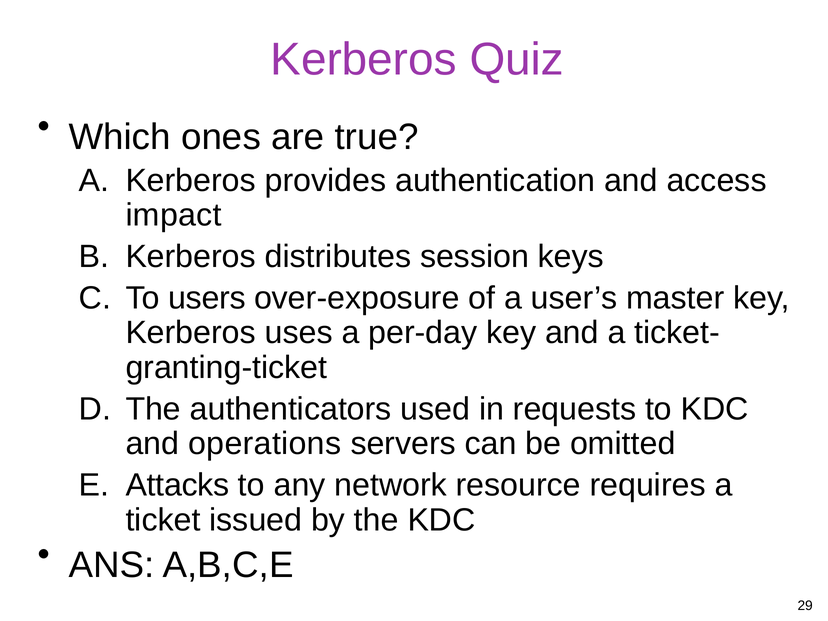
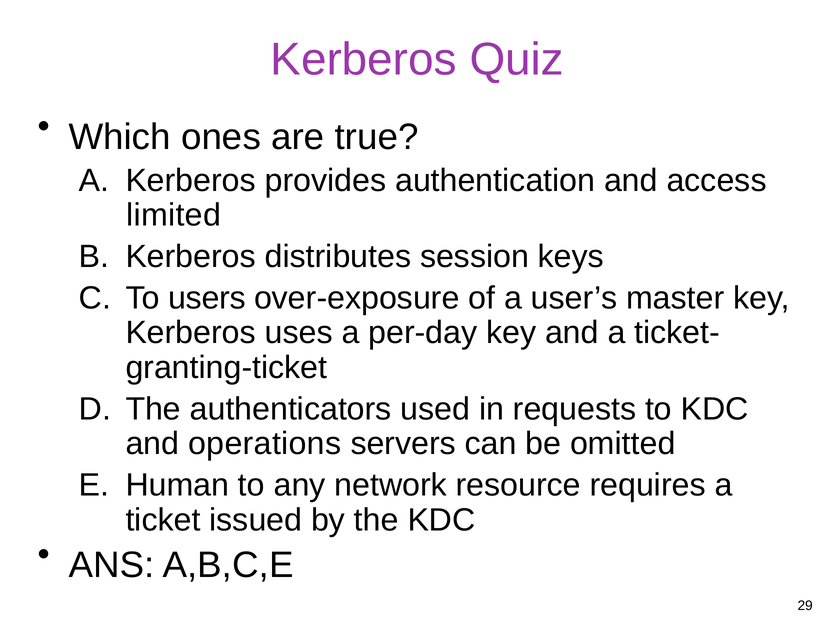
impact: impact -> limited (174, 215)
Attacks: Attacks -> Human (177, 485)
